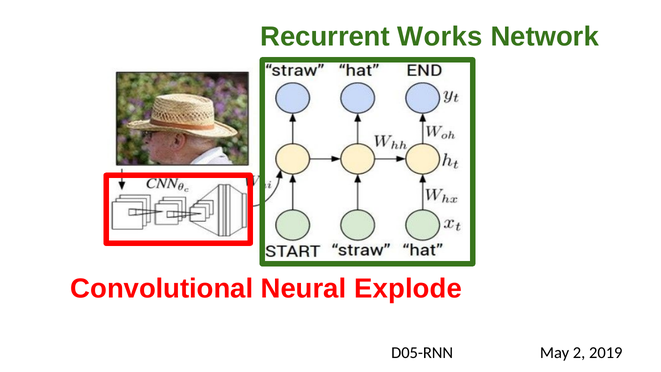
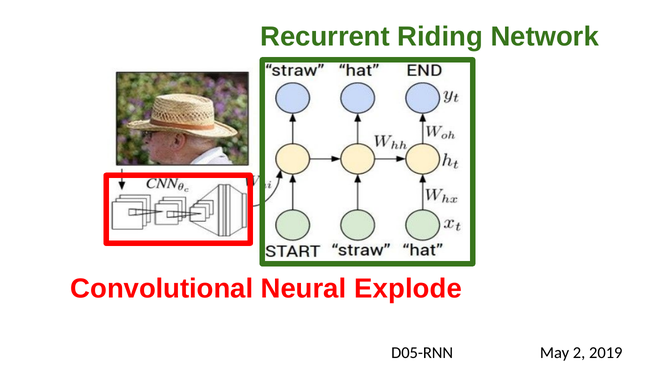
Works: Works -> Riding (440, 37)
